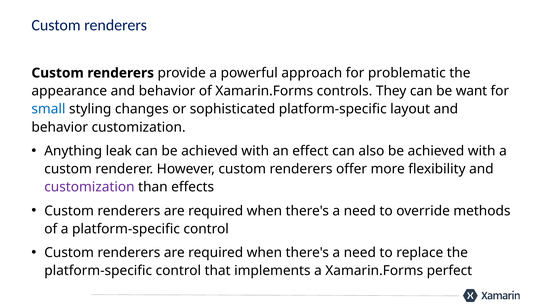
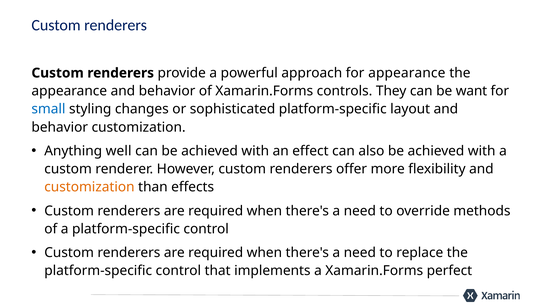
for problematic: problematic -> appearance (407, 73)
leak: leak -> well (119, 151)
customization colour: purple -> orange (89, 187)
